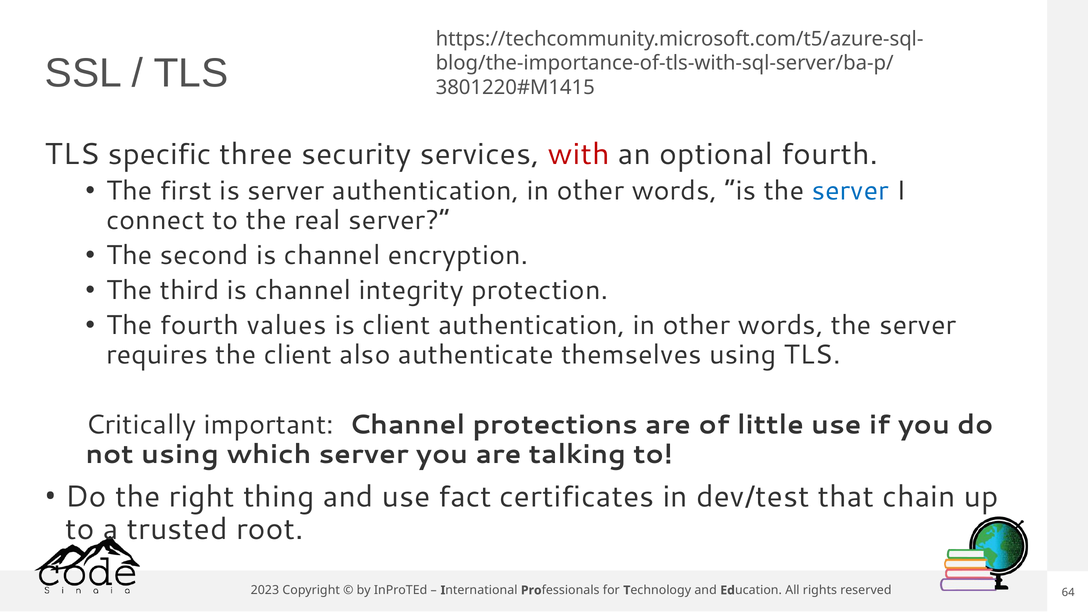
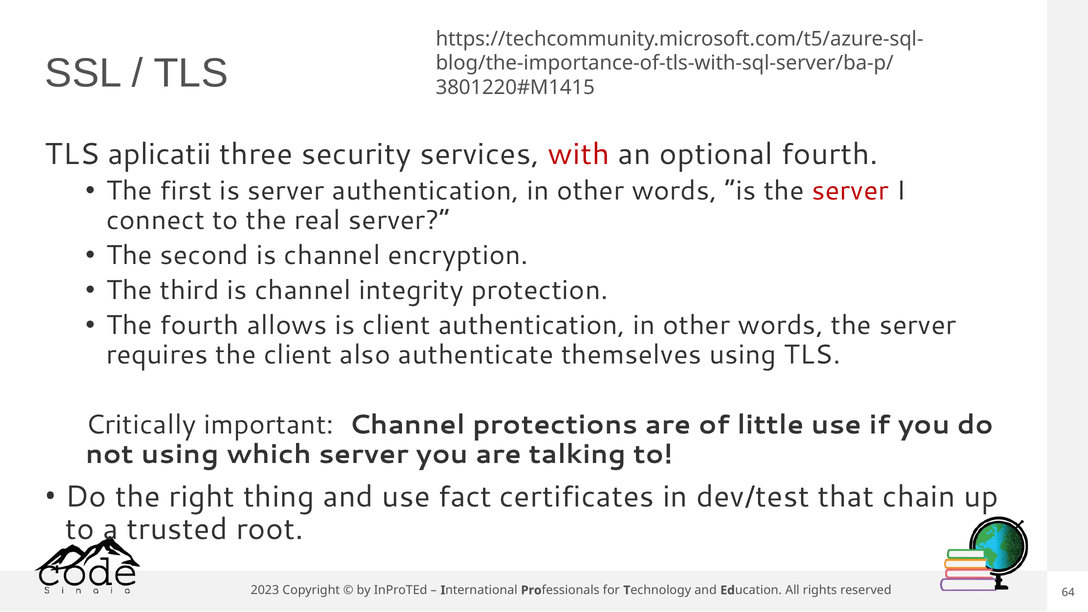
specific: specific -> aplicatii (160, 154)
server colour: blue -> red (850, 191)
values: values -> allows (287, 325)
